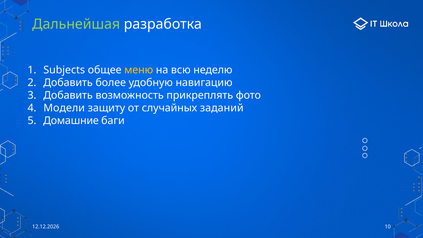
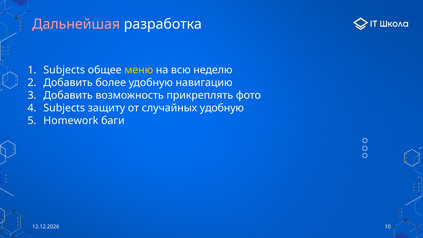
Дальнейшая colour: light green -> pink (76, 24)
Модели: Модели -> Subjects (64, 108)
случайных заданий: заданий -> удобную (222, 108)
Домашние: Домашние -> Homework (71, 121)
